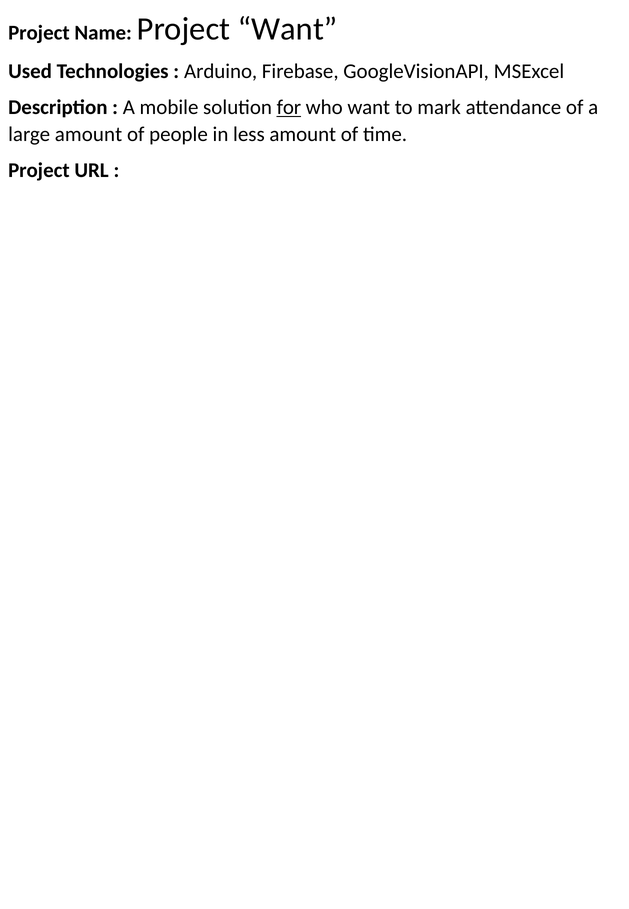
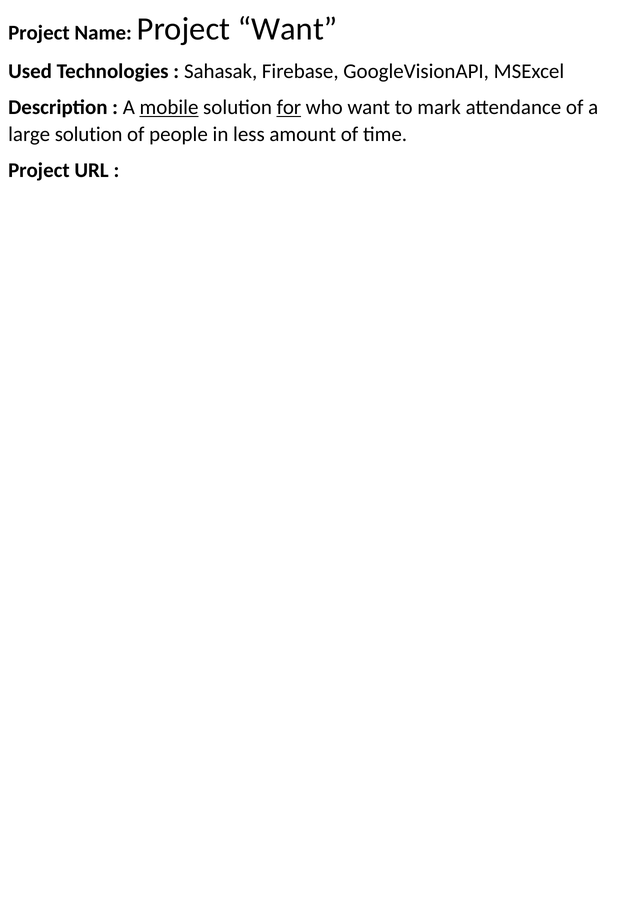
Arduino: Arduino -> Sahasak (221, 71)
mobile underline: none -> present (169, 107)
large amount: amount -> solution (89, 134)
